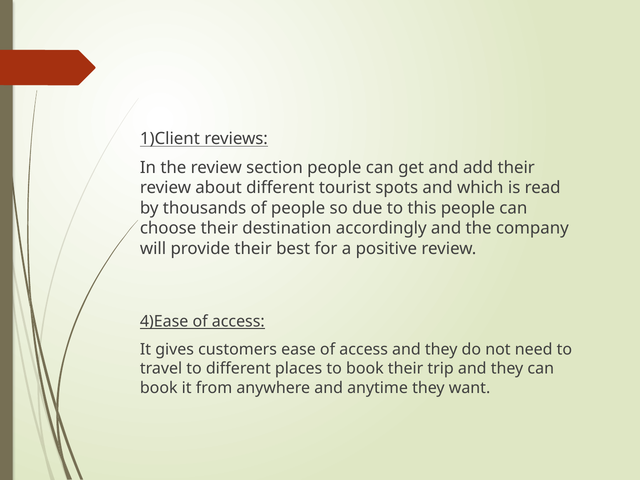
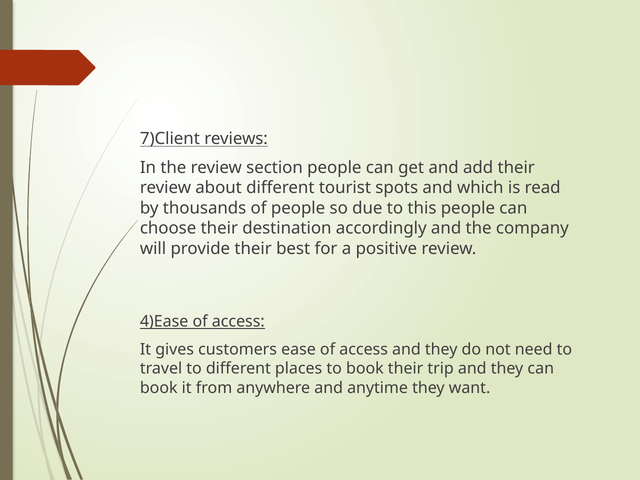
1)Client: 1)Client -> 7)Client (170, 139)
